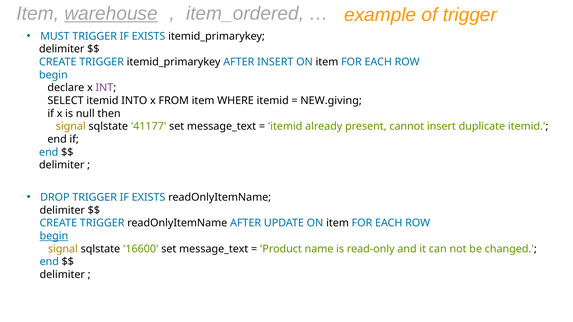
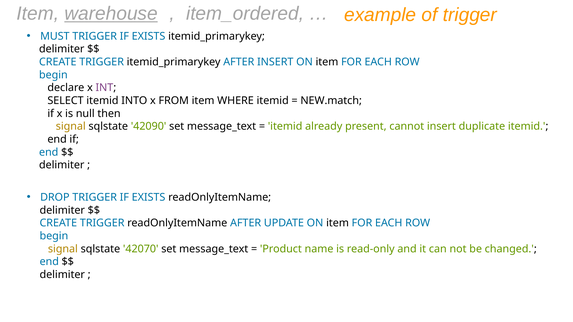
NEW.giving: NEW.giving -> NEW.match (331, 101)
41177: 41177 -> 42090 (149, 126)
begin underline: present -> none (54, 236)
16600: 16600 -> 42070 (141, 249)
